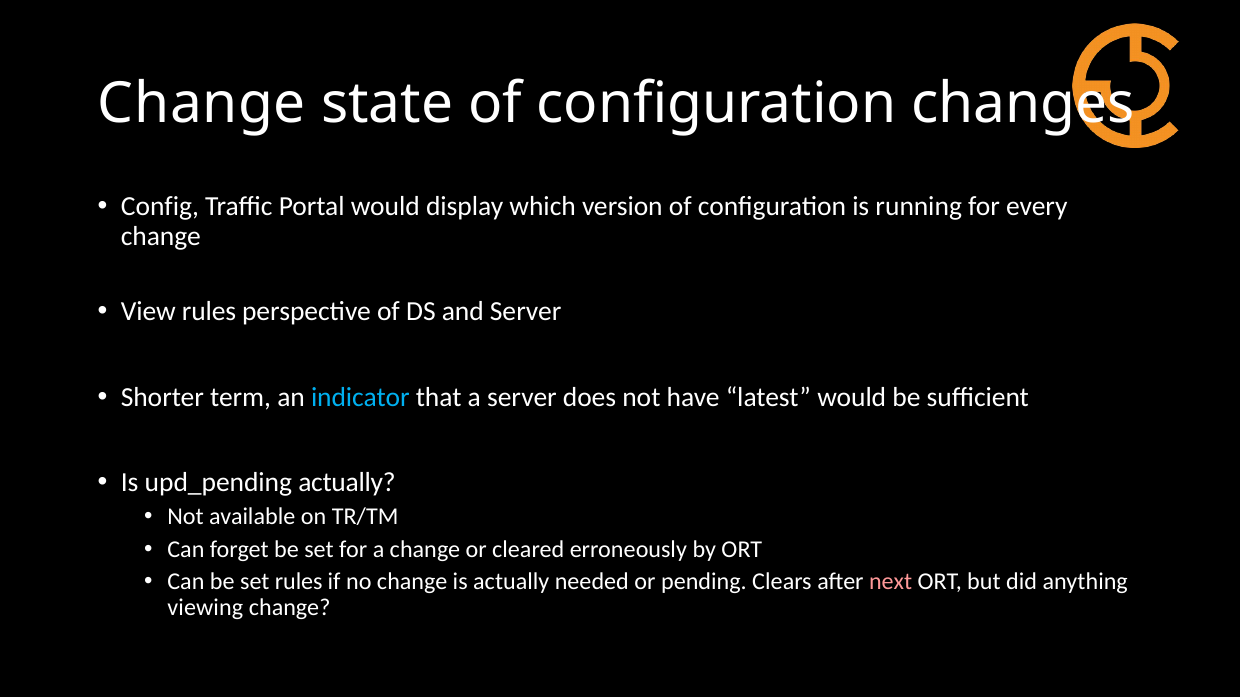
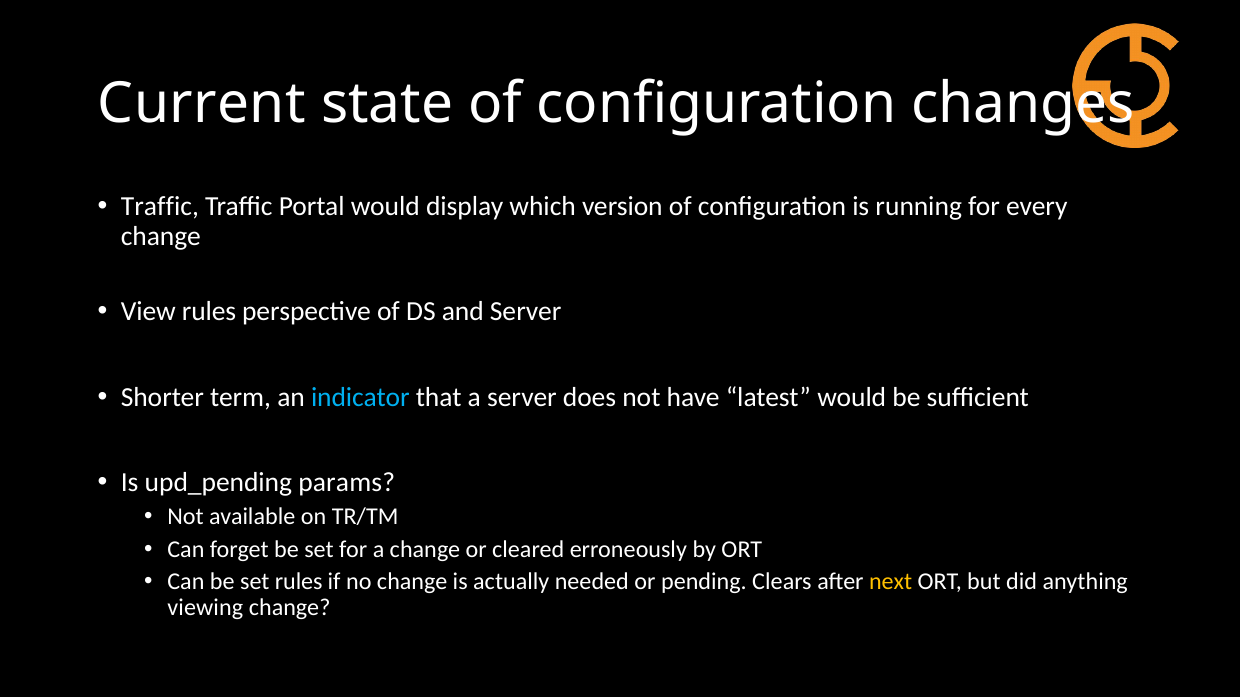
Change: Change -> Current (202, 104)
Config: Config -> Traffic (160, 207)
upd_pending actually: actually -> params (347, 483)
next colour: pink -> yellow (891, 582)
